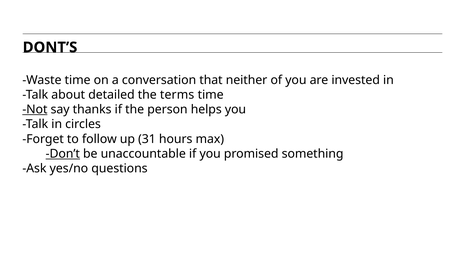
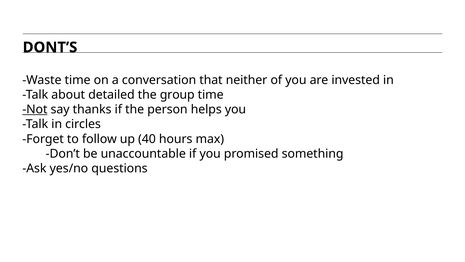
terms: terms -> group (177, 95)
31: 31 -> 40 (147, 139)
Don’t underline: present -> none (63, 153)
